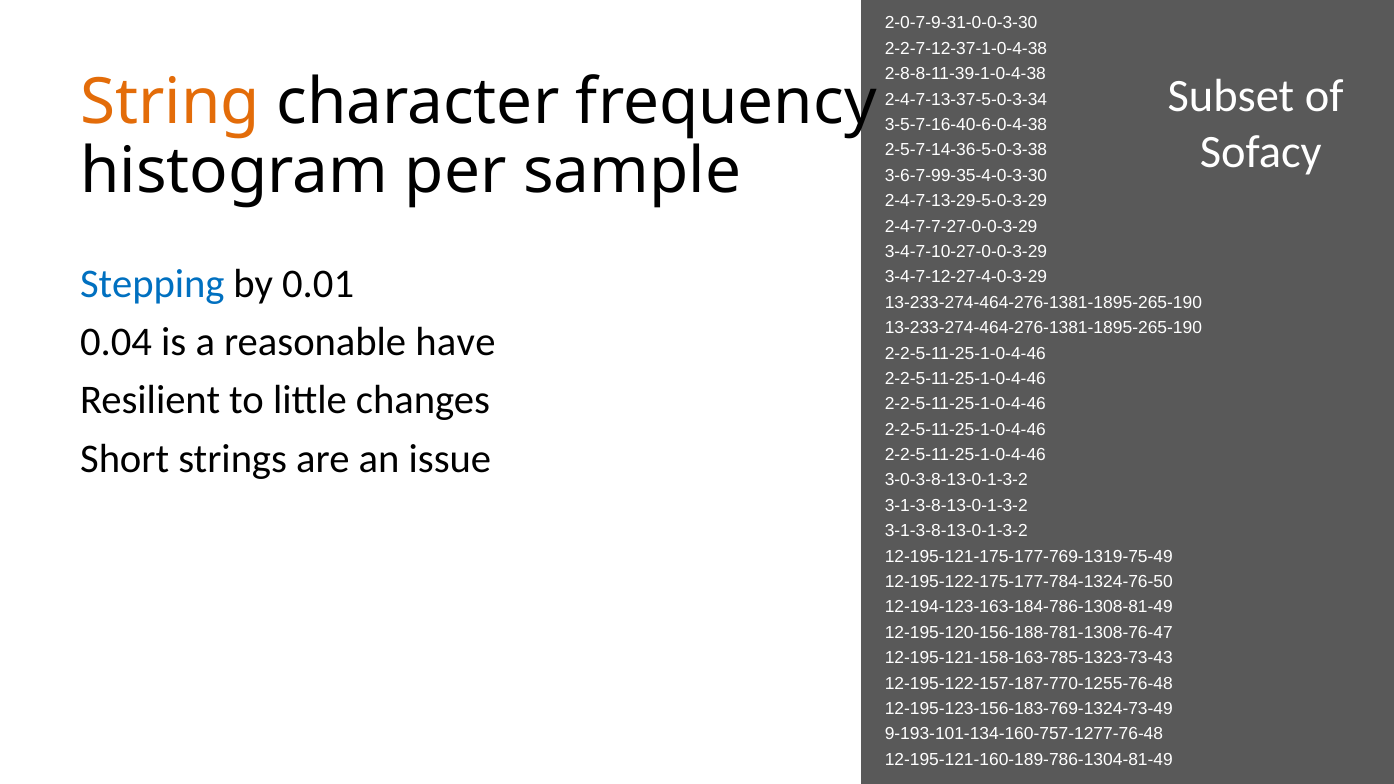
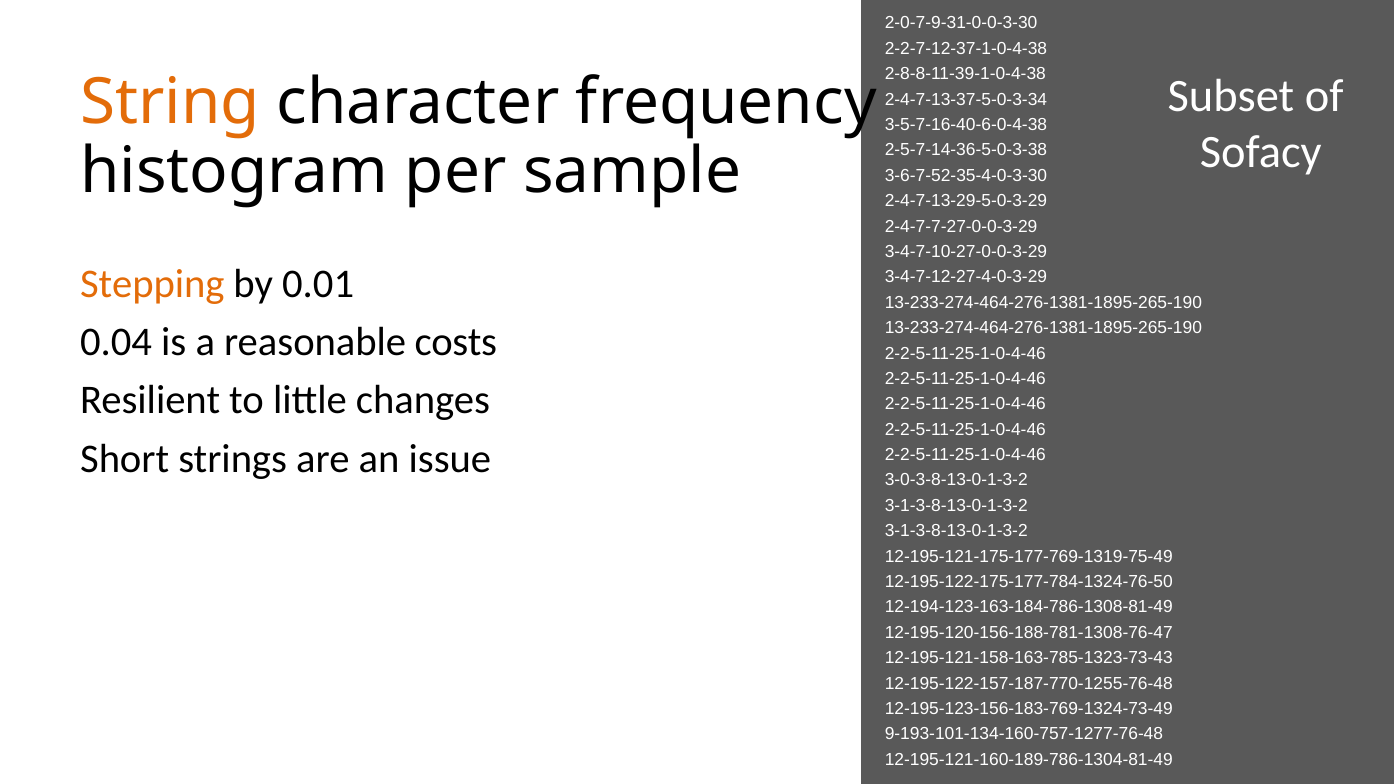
3-6-7-99-35-4-0-3-30: 3-6-7-99-35-4-0-3-30 -> 3-6-7-52-35-4-0-3-30 (966, 176)
Stepping colour: blue -> orange (152, 284)
have: have -> costs (456, 342)
